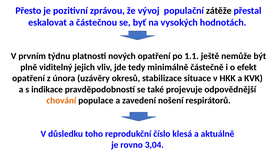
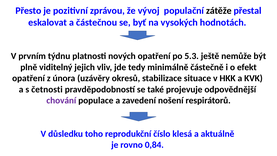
1.1: 1.1 -> 5.3 (192, 56)
indikace: indikace -> četnosti (47, 89)
chování colour: orange -> purple (61, 100)
3,04: 3,04 -> 0,84 (154, 145)
